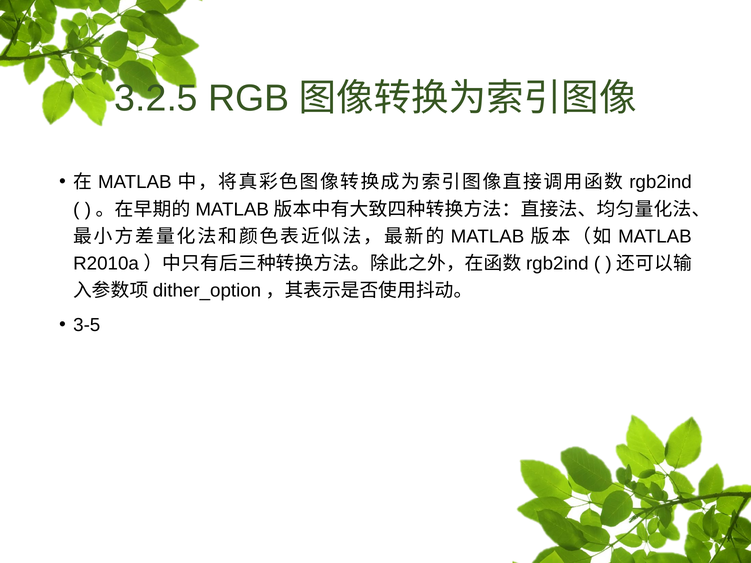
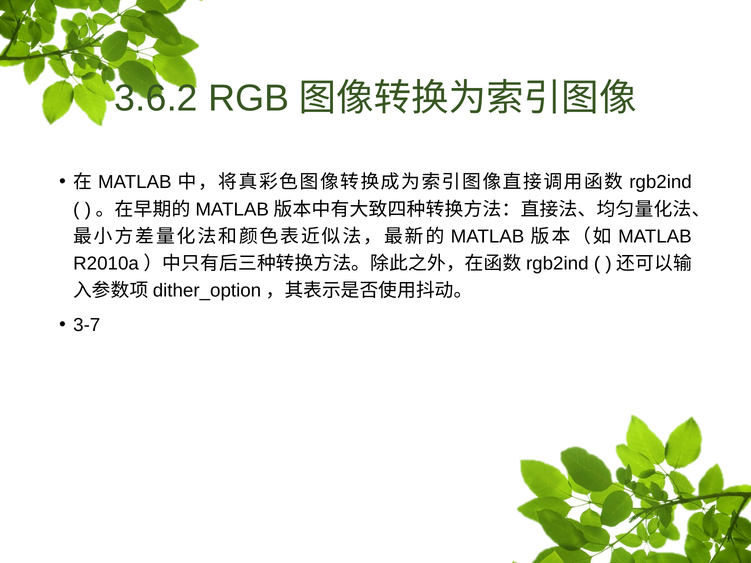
3.2.5: 3.2.5 -> 3.6.2 (156, 99)
3-5: 3-5 -> 3-7 (87, 325)
